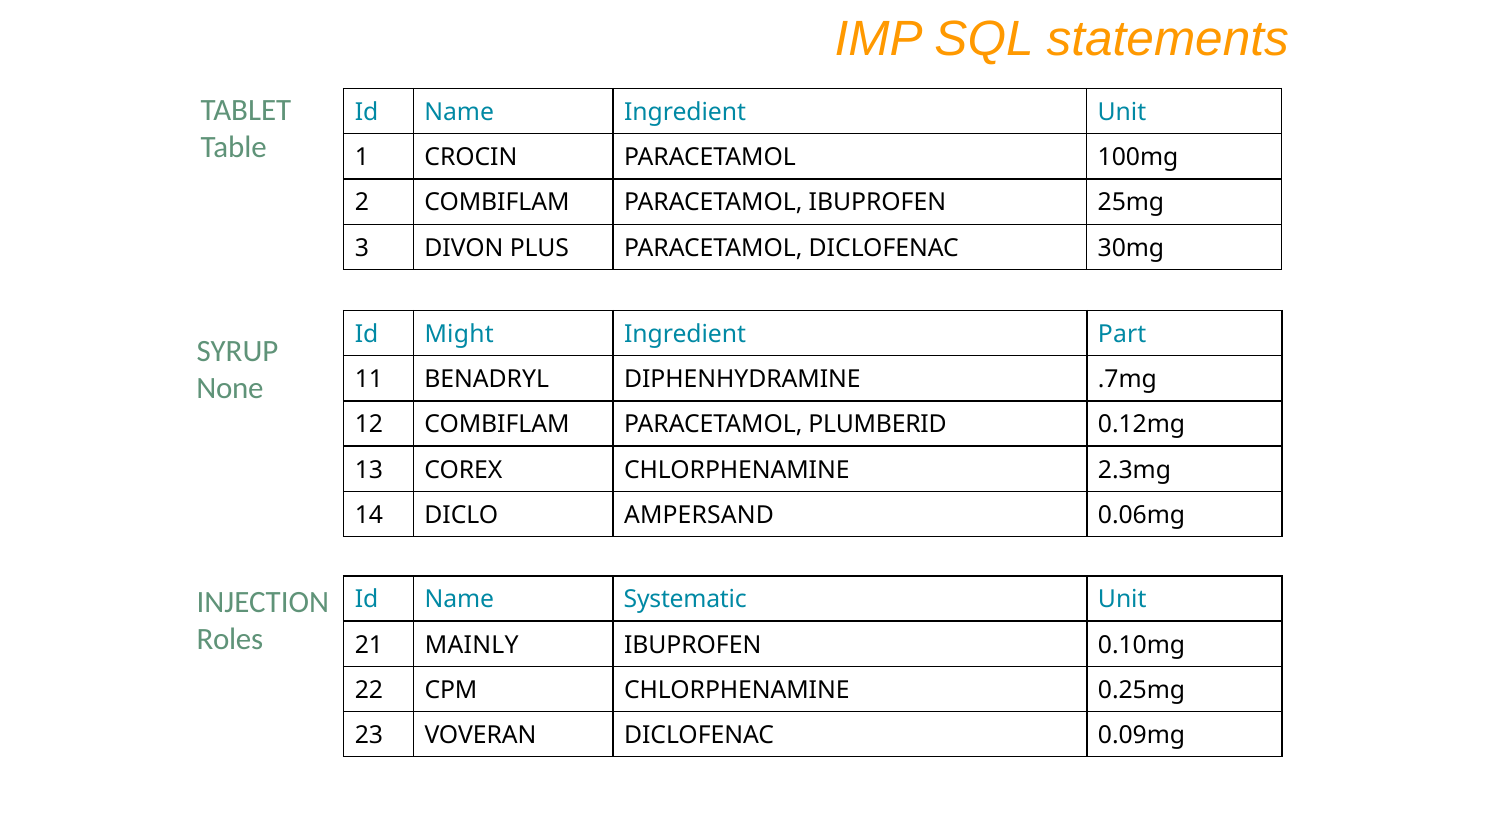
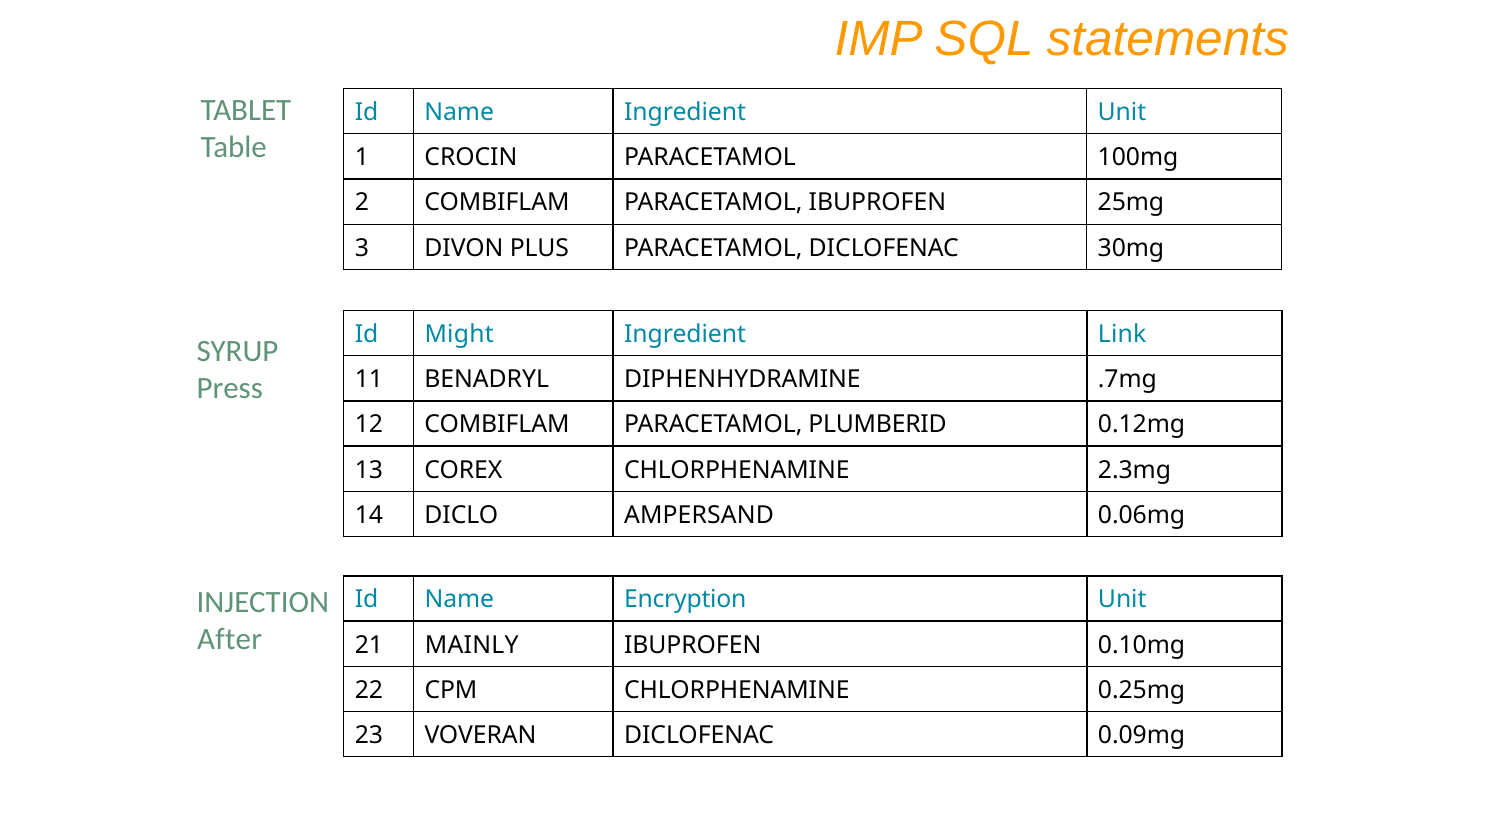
Part: Part -> Link (1122, 334)
None: None -> Press (230, 388)
Systematic: Systematic -> Encryption (685, 600)
Roles: Roles -> After (230, 639)
